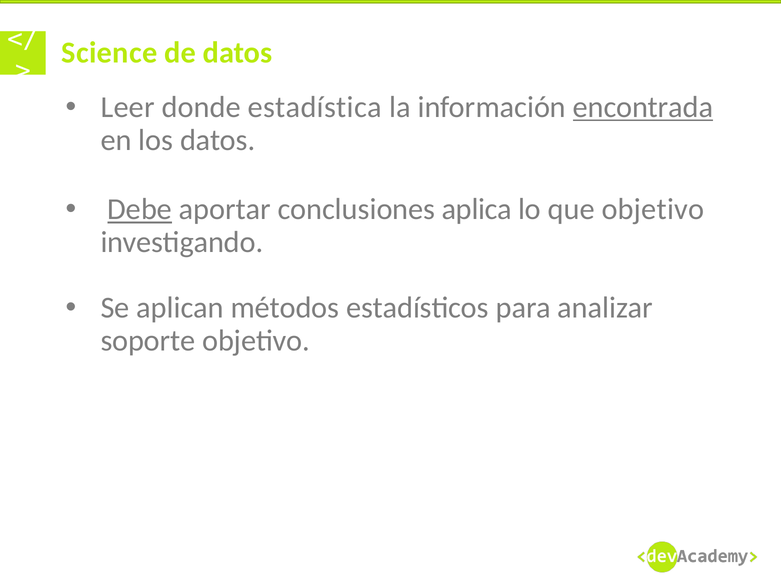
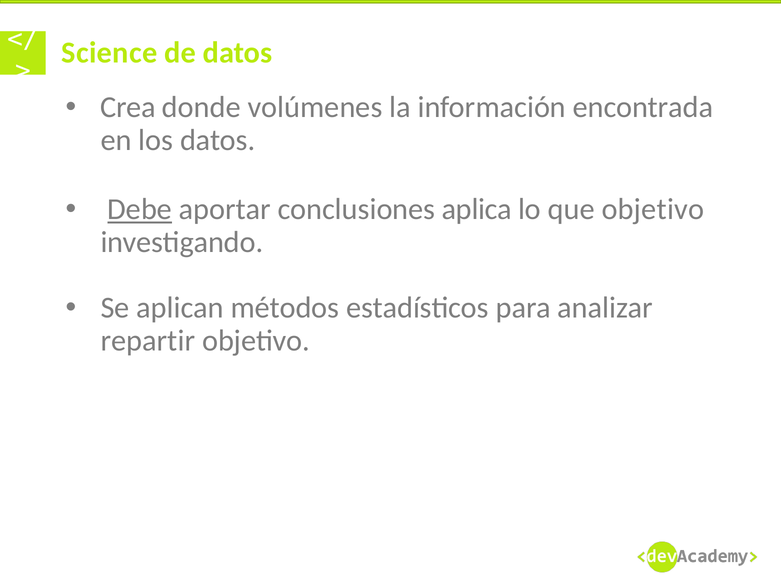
Leer: Leer -> Crea (128, 107)
estadística: estadística -> volúmenes (315, 107)
encontrada underline: present -> none (643, 107)
soporte: soporte -> repartir (148, 340)
